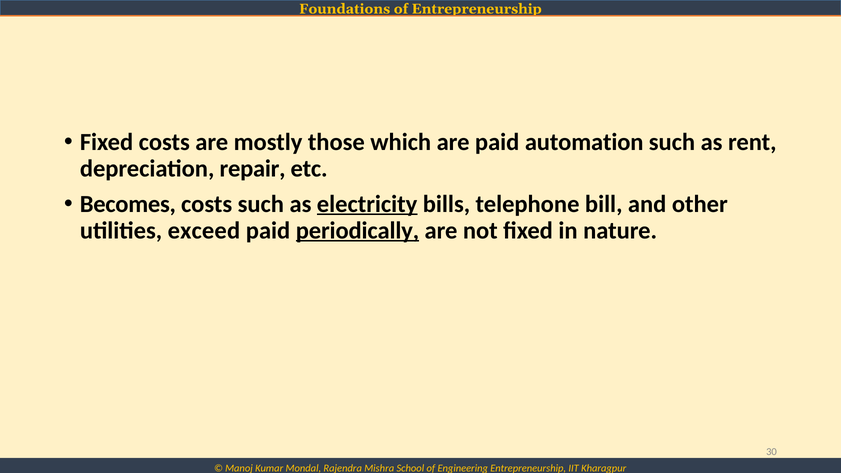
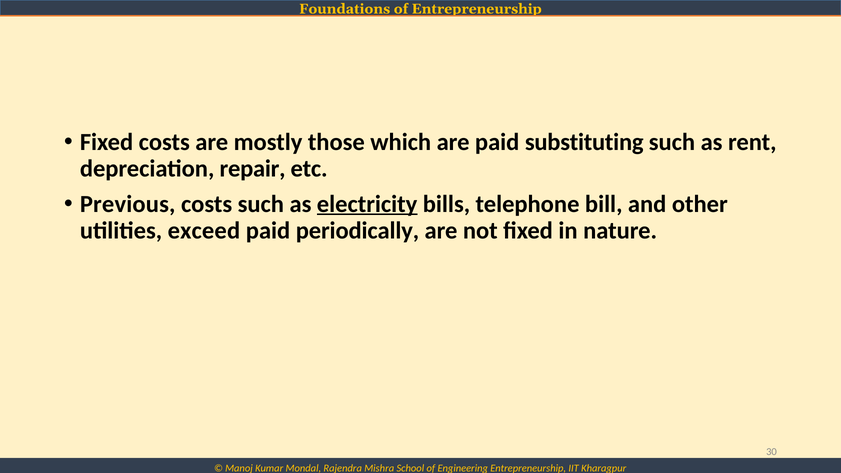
automation: automation -> substituting (584, 142)
Becomes: Becomes -> Previous (128, 204)
periodically underline: present -> none (357, 230)
